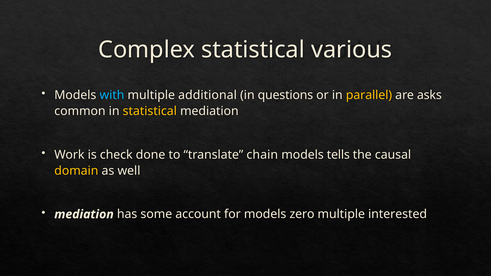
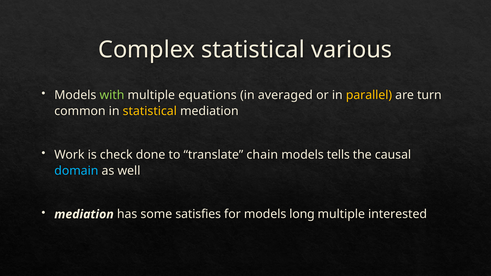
with colour: light blue -> light green (112, 95)
additional: additional -> equations (207, 95)
questions: questions -> averaged (285, 95)
asks: asks -> turn (429, 95)
domain colour: yellow -> light blue (76, 171)
account: account -> satisfies (198, 214)
zero: zero -> long (302, 214)
